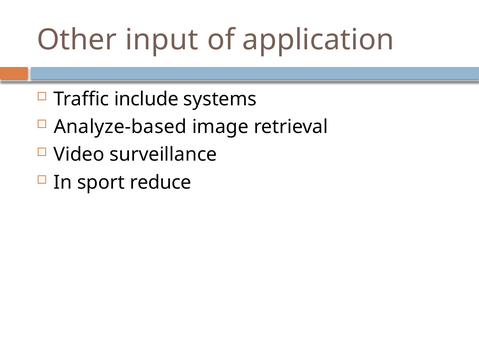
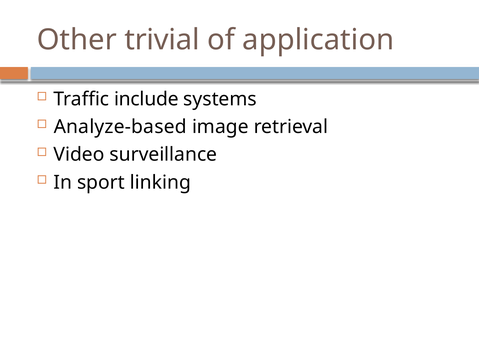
input: input -> trivial (162, 40)
reduce: reduce -> linking (160, 183)
